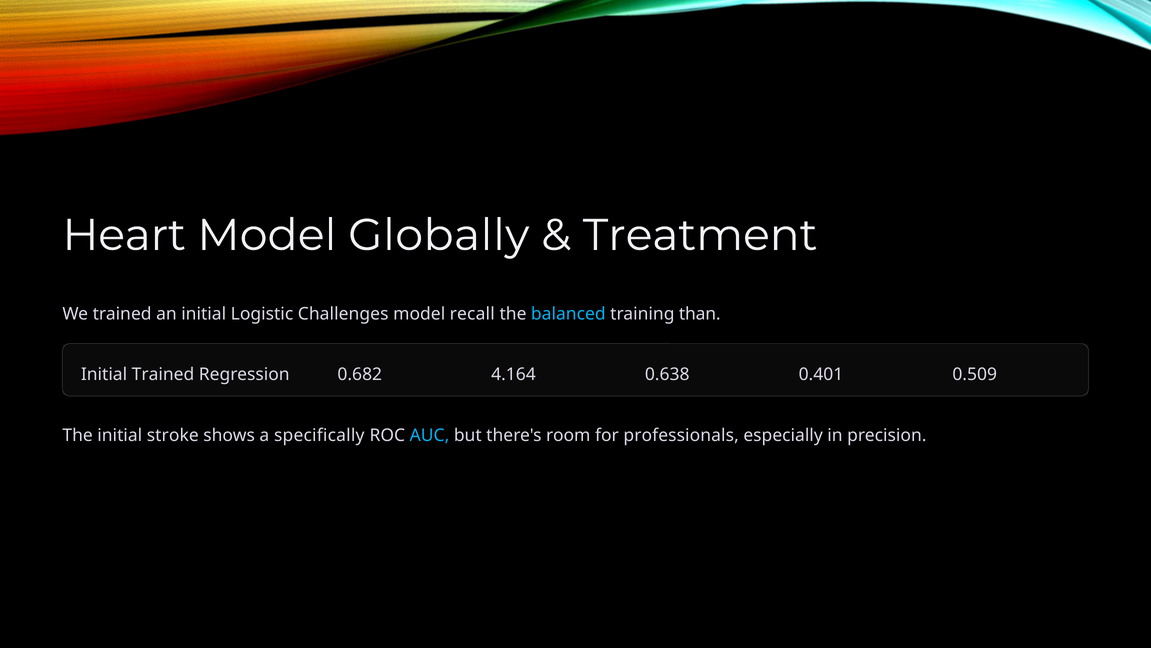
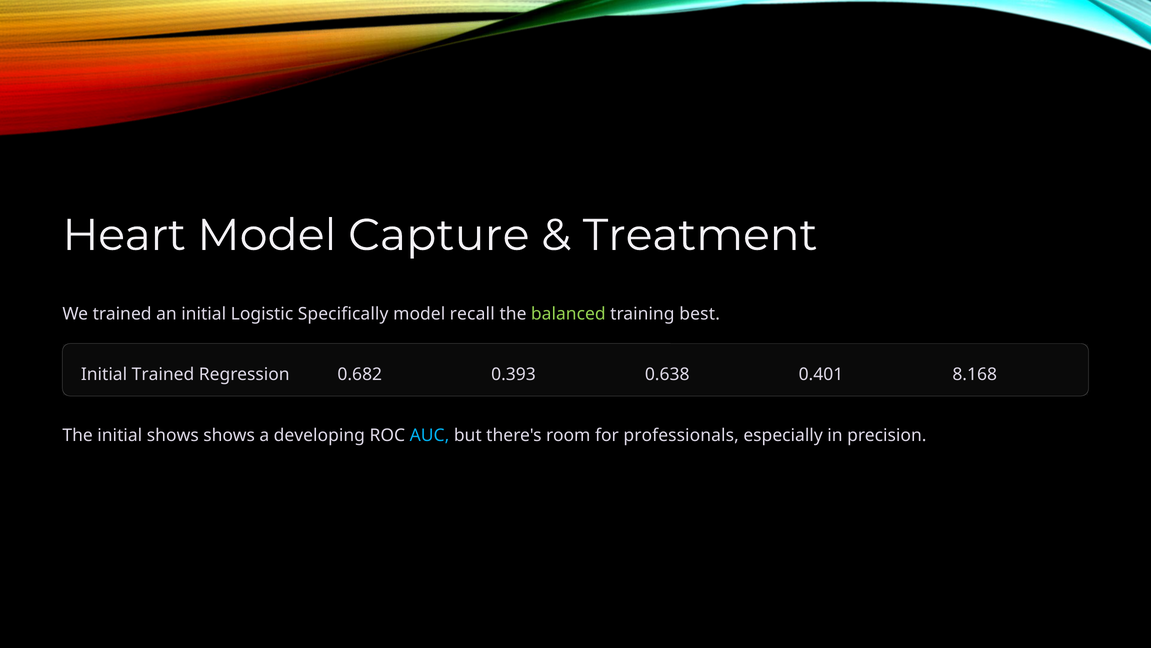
Globally: Globally -> Capture (439, 235)
Challenges: Challenges -> Specifically (343, 314)
balanced colour: light blue -> light green (568, 314)
than: than -> best (700, 314)
4.164: 4.164 -> 0.393 (513, 374)
0.509: 0.509 -> 8.168 (975, 374)
initial stroke: stroke -> shows (173, 435)
specifically: specifically -> developing (319, 435)
